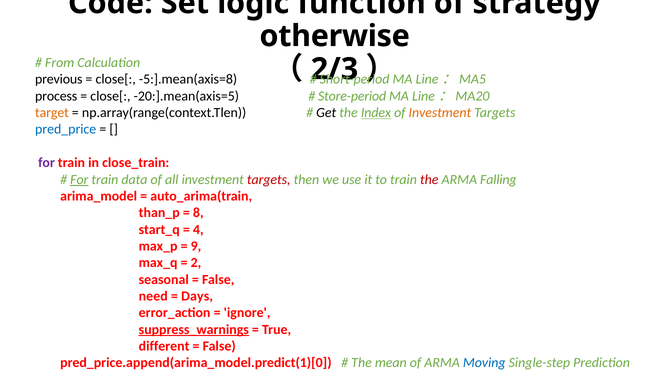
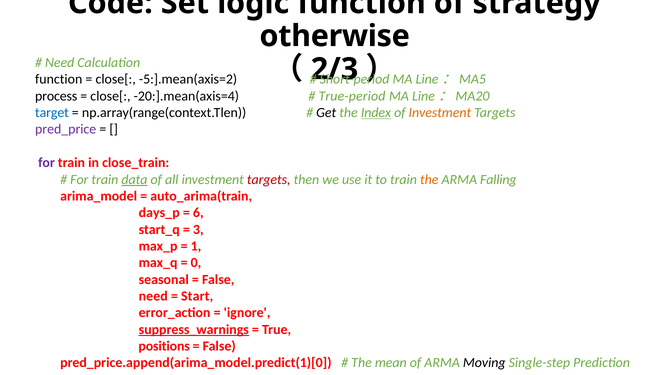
From: From -> Need (60, 63)
previous: previous -> function (59, 79)
-5:].mean(axis=8: -5:].mean(axis=8 -> -5:].mean(axis=2 (188, 79)
-20:].mean(axis=5: -20:].mean(axis=5 -> -20:].mean(axis=4 (186, 96)
Store-period: Store-period -> True-period (352, 96)
target colour: orange -> blue (52, 113)
pred_price colour: blue -> purple (66, 129)
For underline: present -> none (79, 179)
data underline: none -> present (134, 179)
the colour: red -> orange (429, 179)
than_p: than_p -> days_p (159, 213)
8: 8 -> 6 (198, 213)
4: 4 -> 3 (198, 229)
9: 9 -> 1 (196, 246)
2: 2 -> 0 (196, 263)
Days: Days -> Start (197, 296)
different: different -> positions (164, 346)
Moving colour: blue -> black (484, 362)
